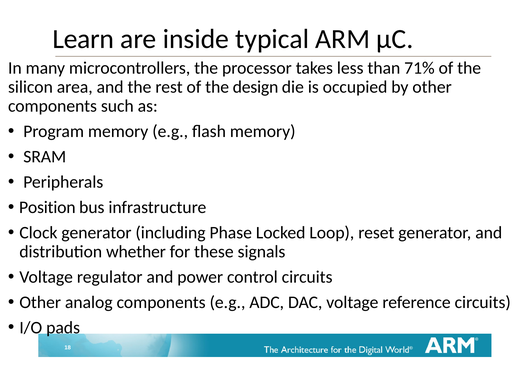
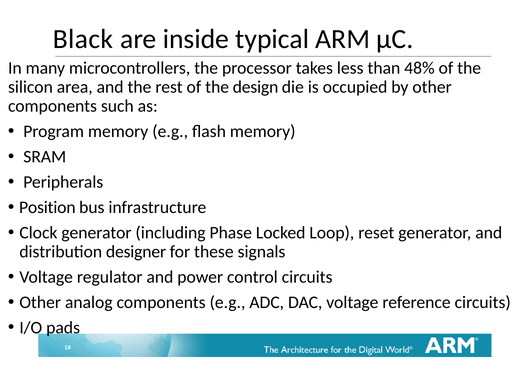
Learn: Learn -> Black (83, 39)
71%: 71% -> 48% (419, 68)
whether: whether -> designer (136, 252)
